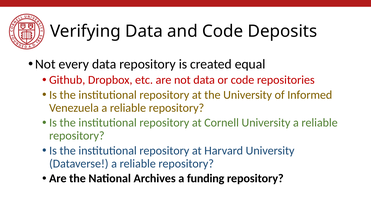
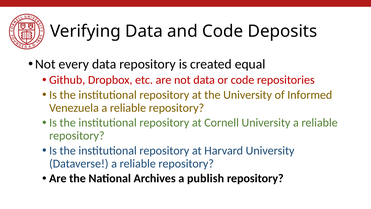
funding: funding -> publish (206, 178)
